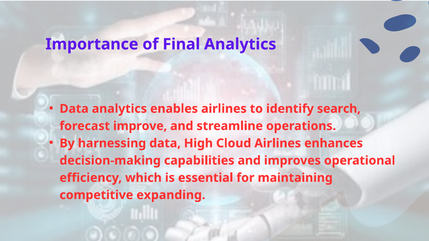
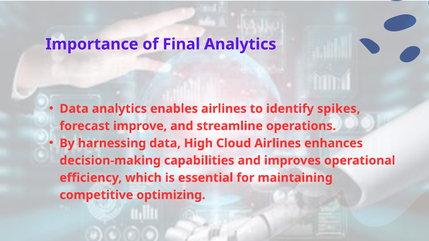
search: search -> spikes (339, 109)
expanding: expanding -> optimizing (171, 195)
